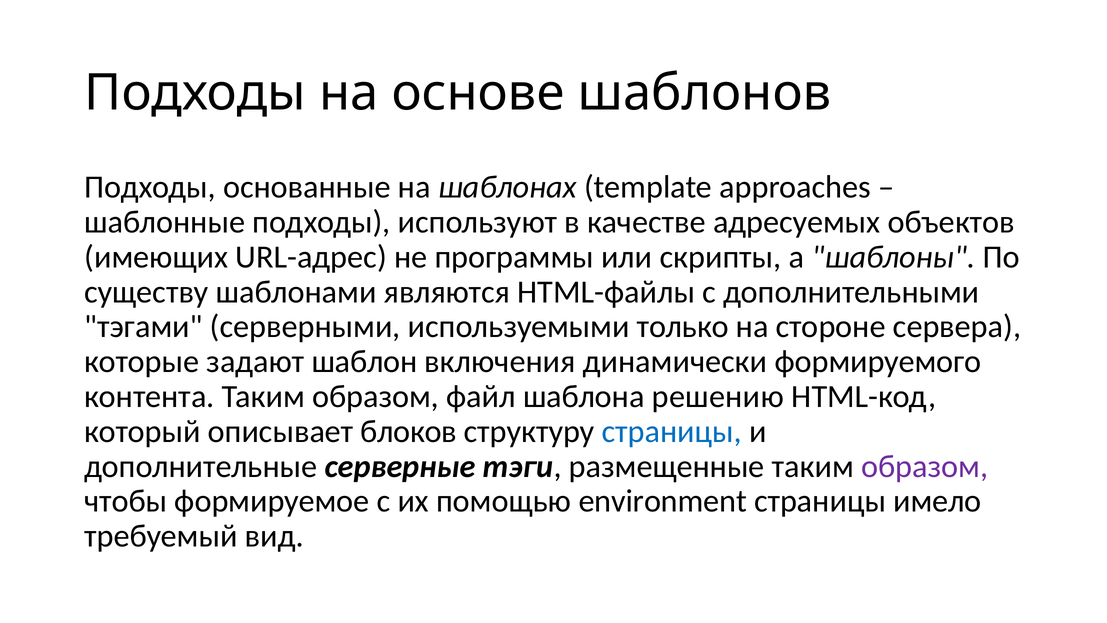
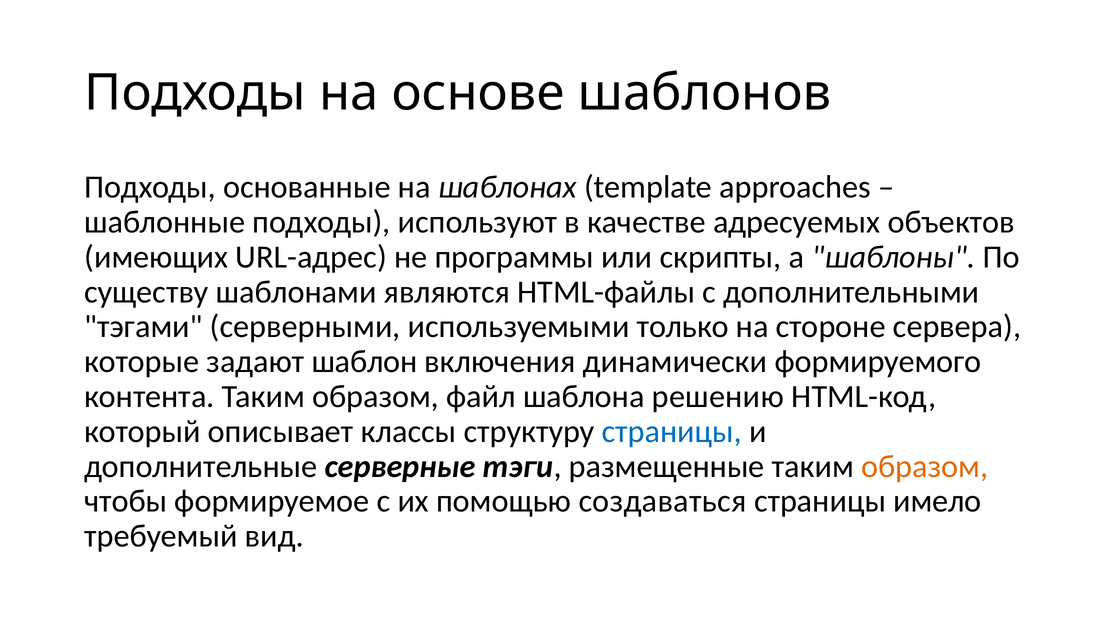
блоков: блоков -> классы (409, 431)
образом colour: purple -> orange (925, 466)
environment: environment -> создаваться (662, 501)
